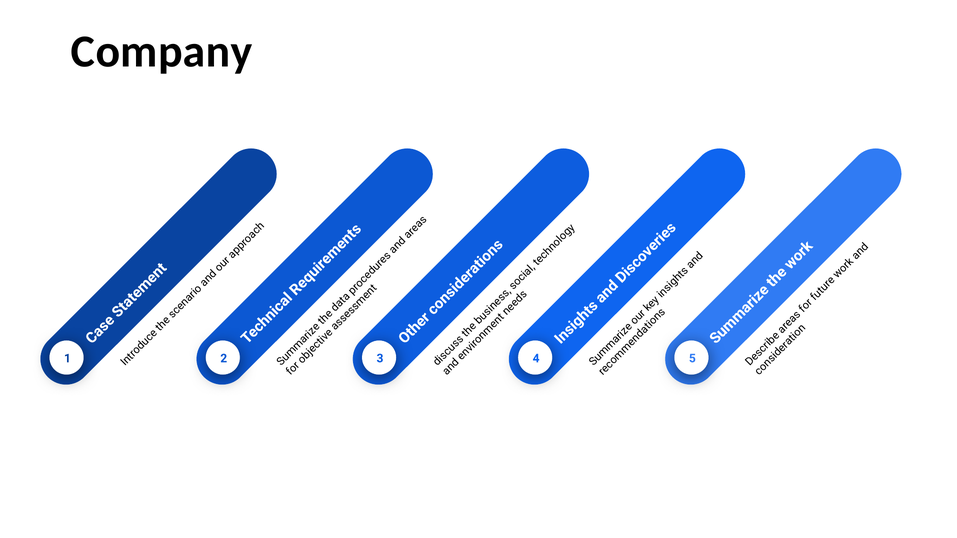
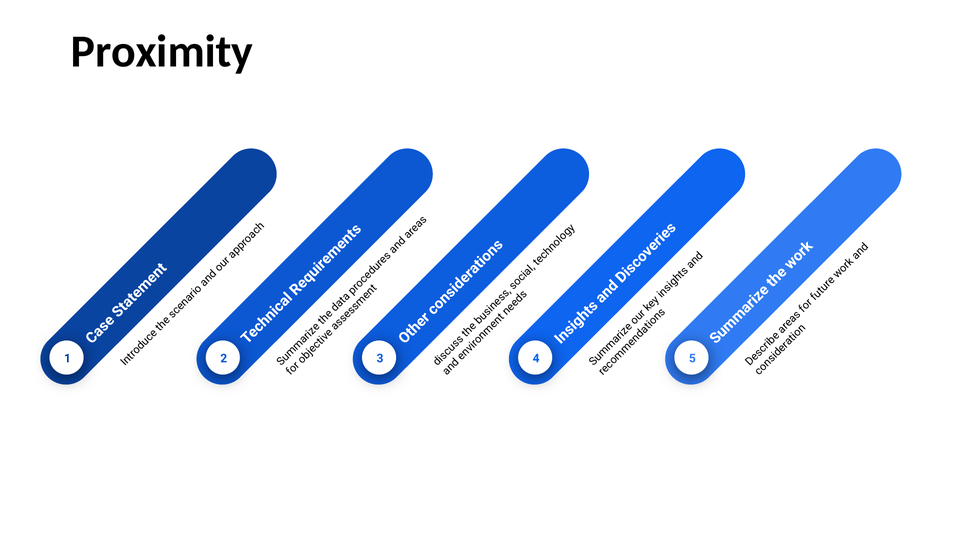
Company: Company -> Proximity (162, 52)
